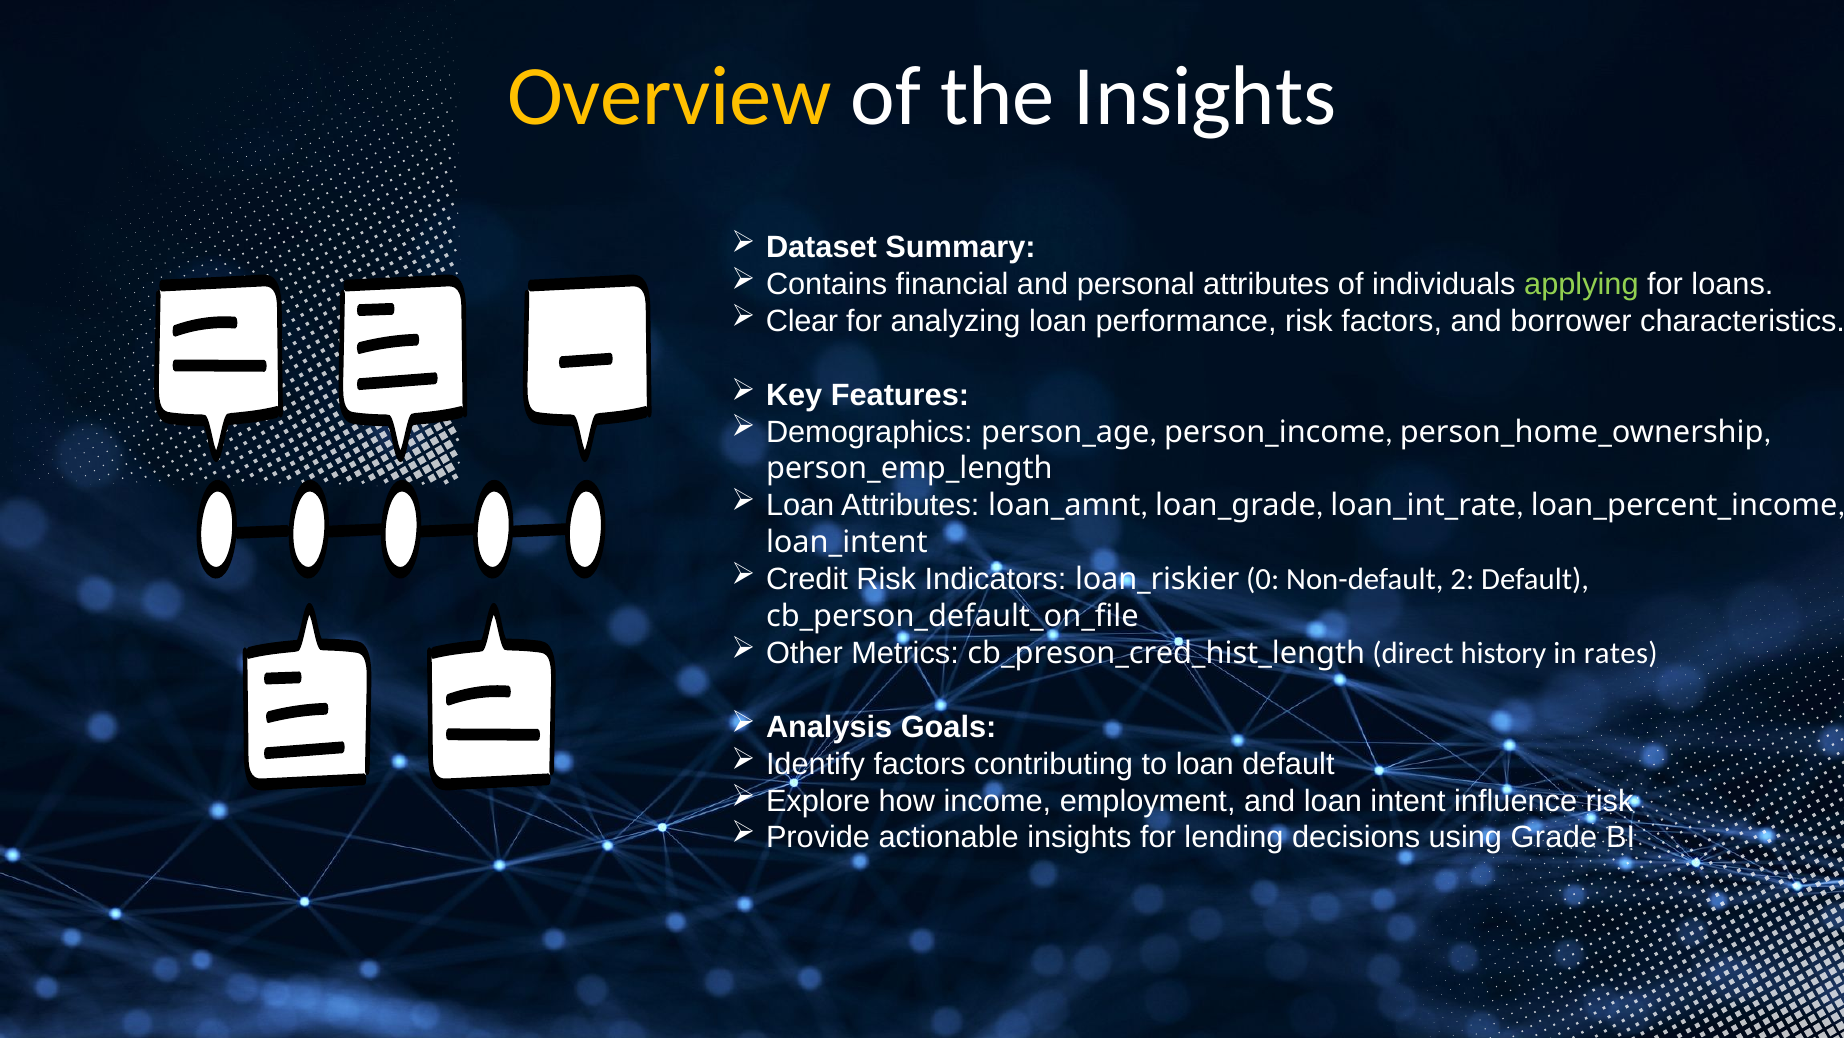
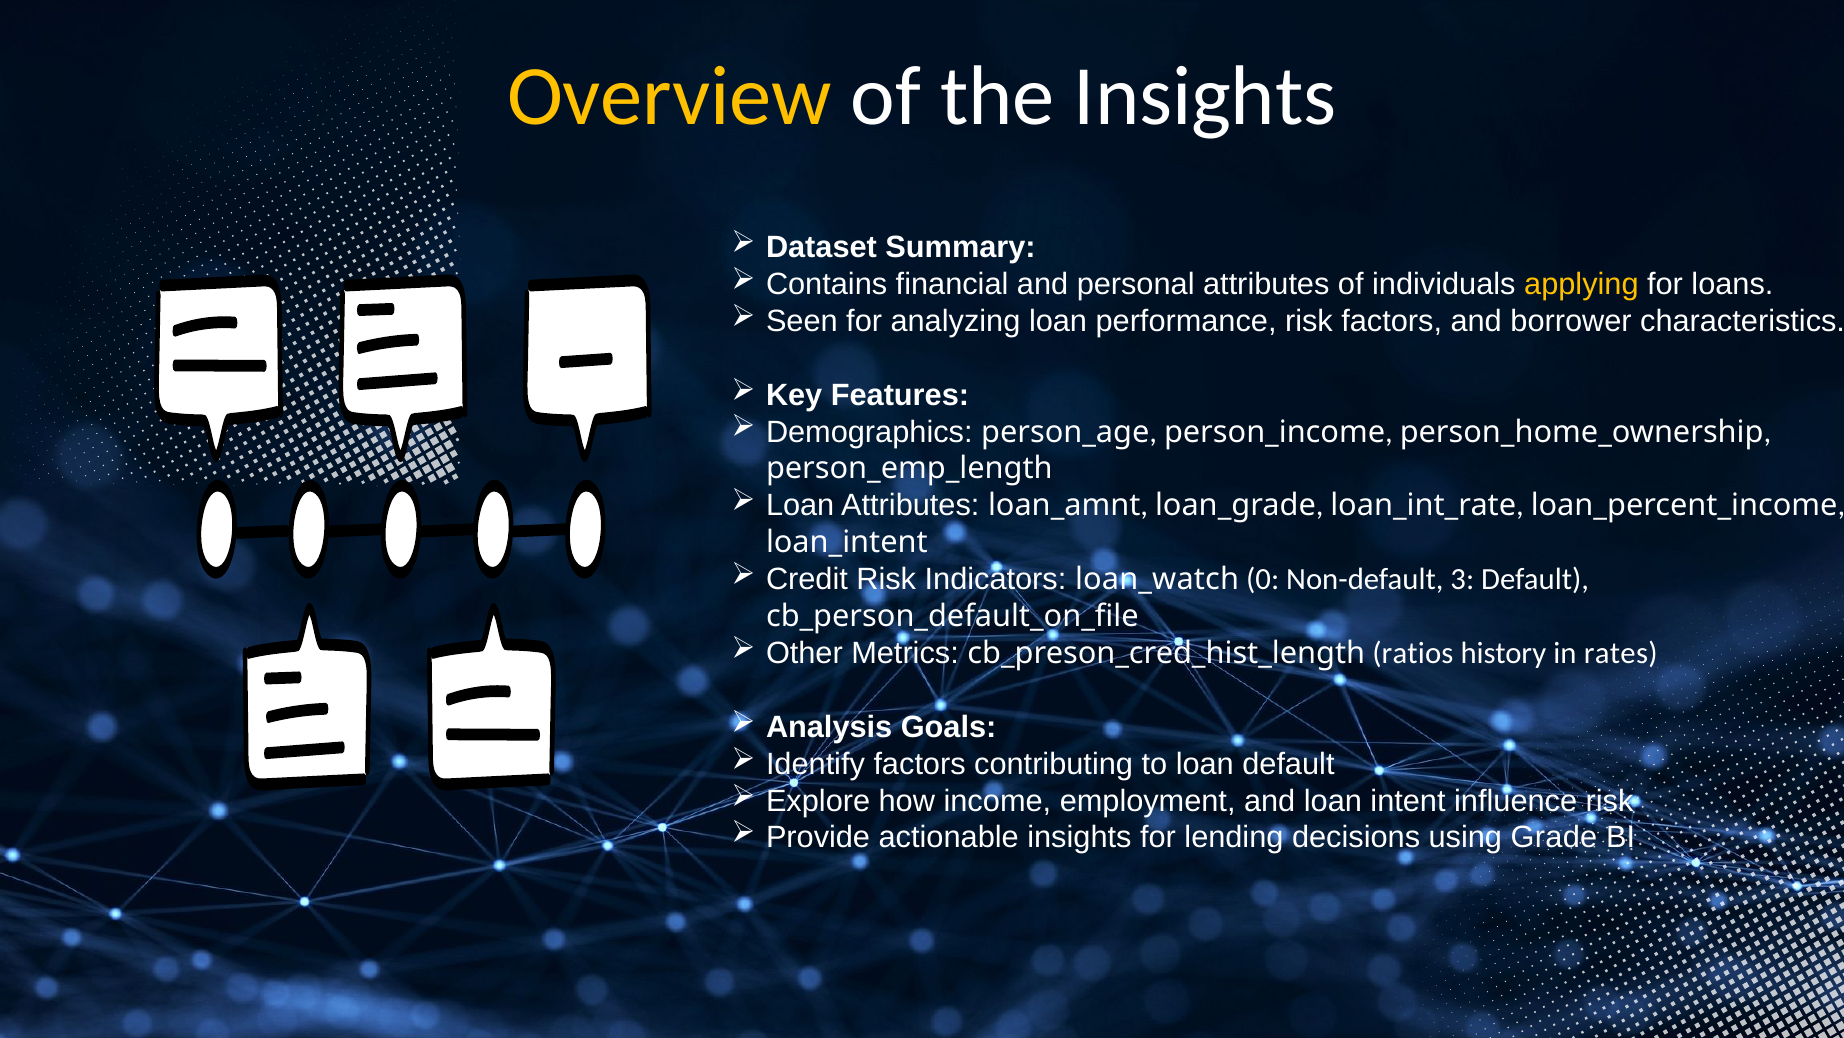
applying colour: light green -> yellow (1581, 284)
Clear: Clear -> Seen (802, 321)
loan_riskier: loan_riskier -> loan_watch (1157, 579)
2: 2 -> 3 (1462, 579)
direct: direct -> ratios (1413, 653)
